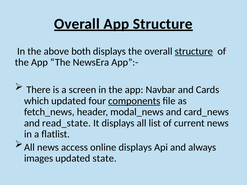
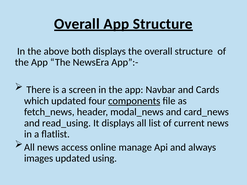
structure underline: present -> none (194, 51)
read_state: read_state -> read_using (66, 123)
online displays: displays -> manage (135, 147)
state: state -> using (105, 159)
